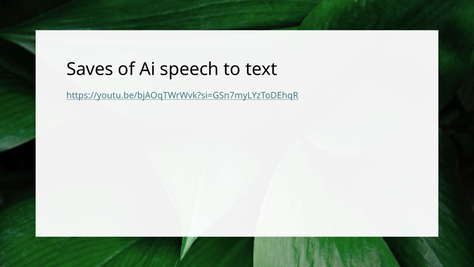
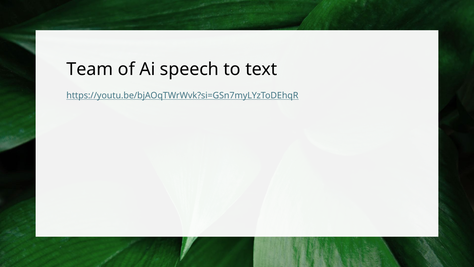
Saves: Saves -> Team (90, 69)
